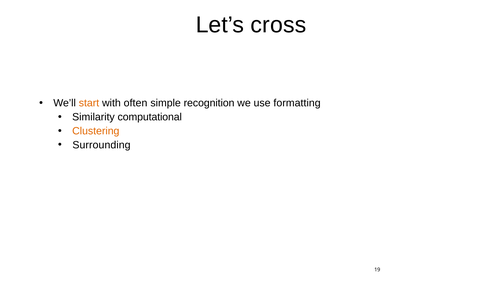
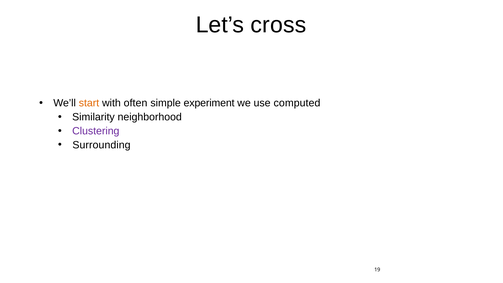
recognition: recognition -> experiment (209, 103)
formatting: formatting -> computed (297, 103)
computational: computational -> neighborhood (150, 117)
Clustering colour: orange -> purple (96, 131)
